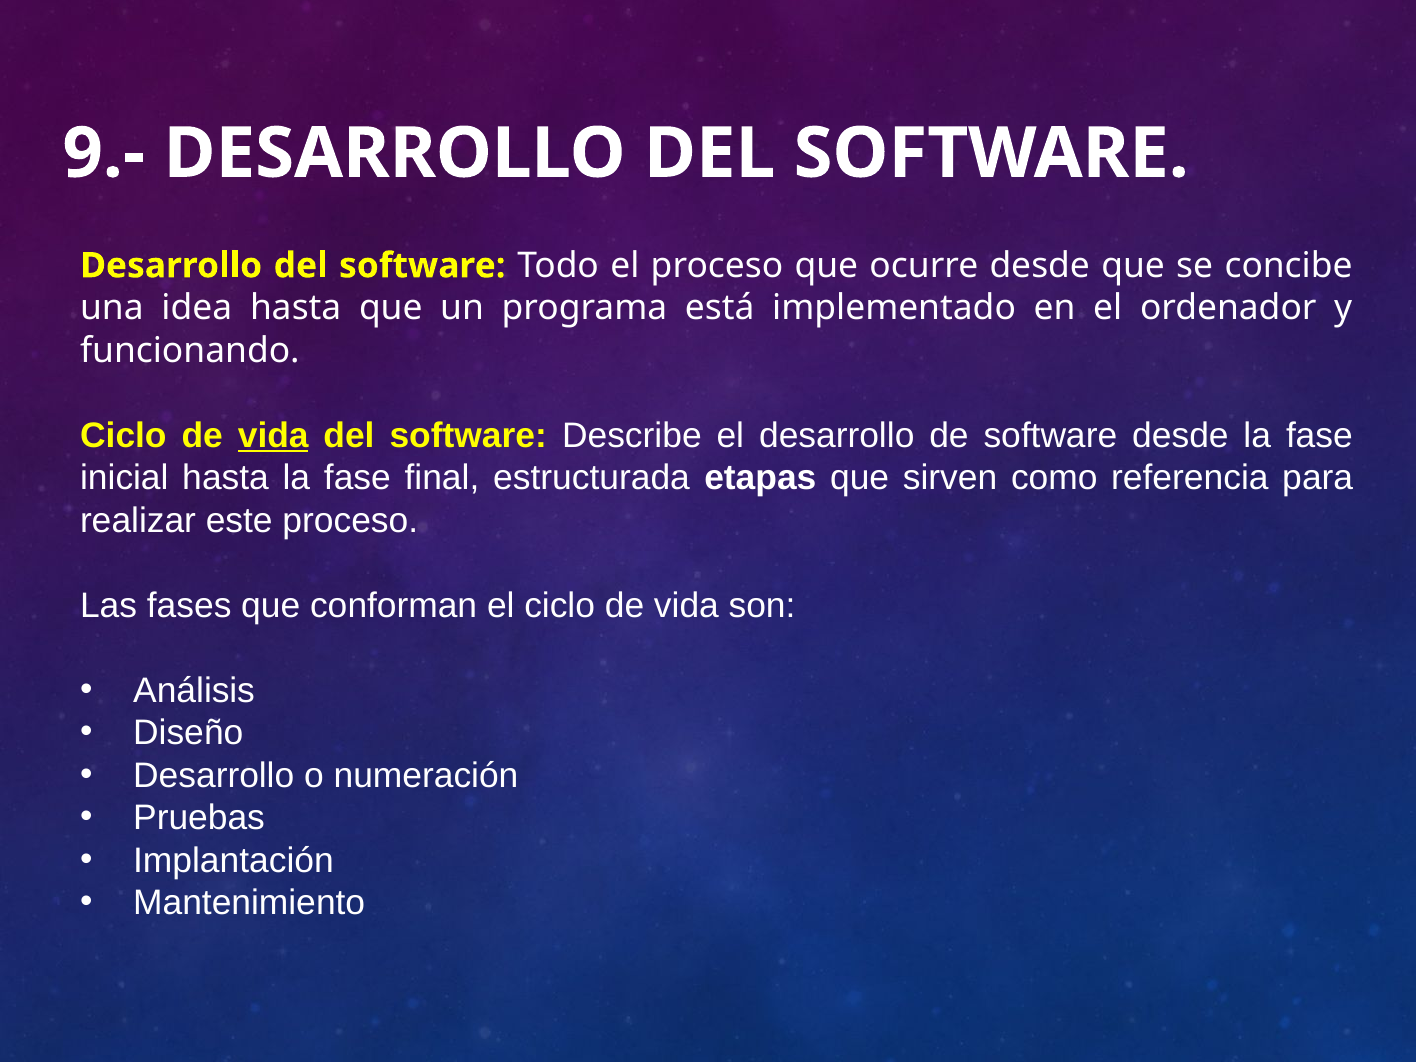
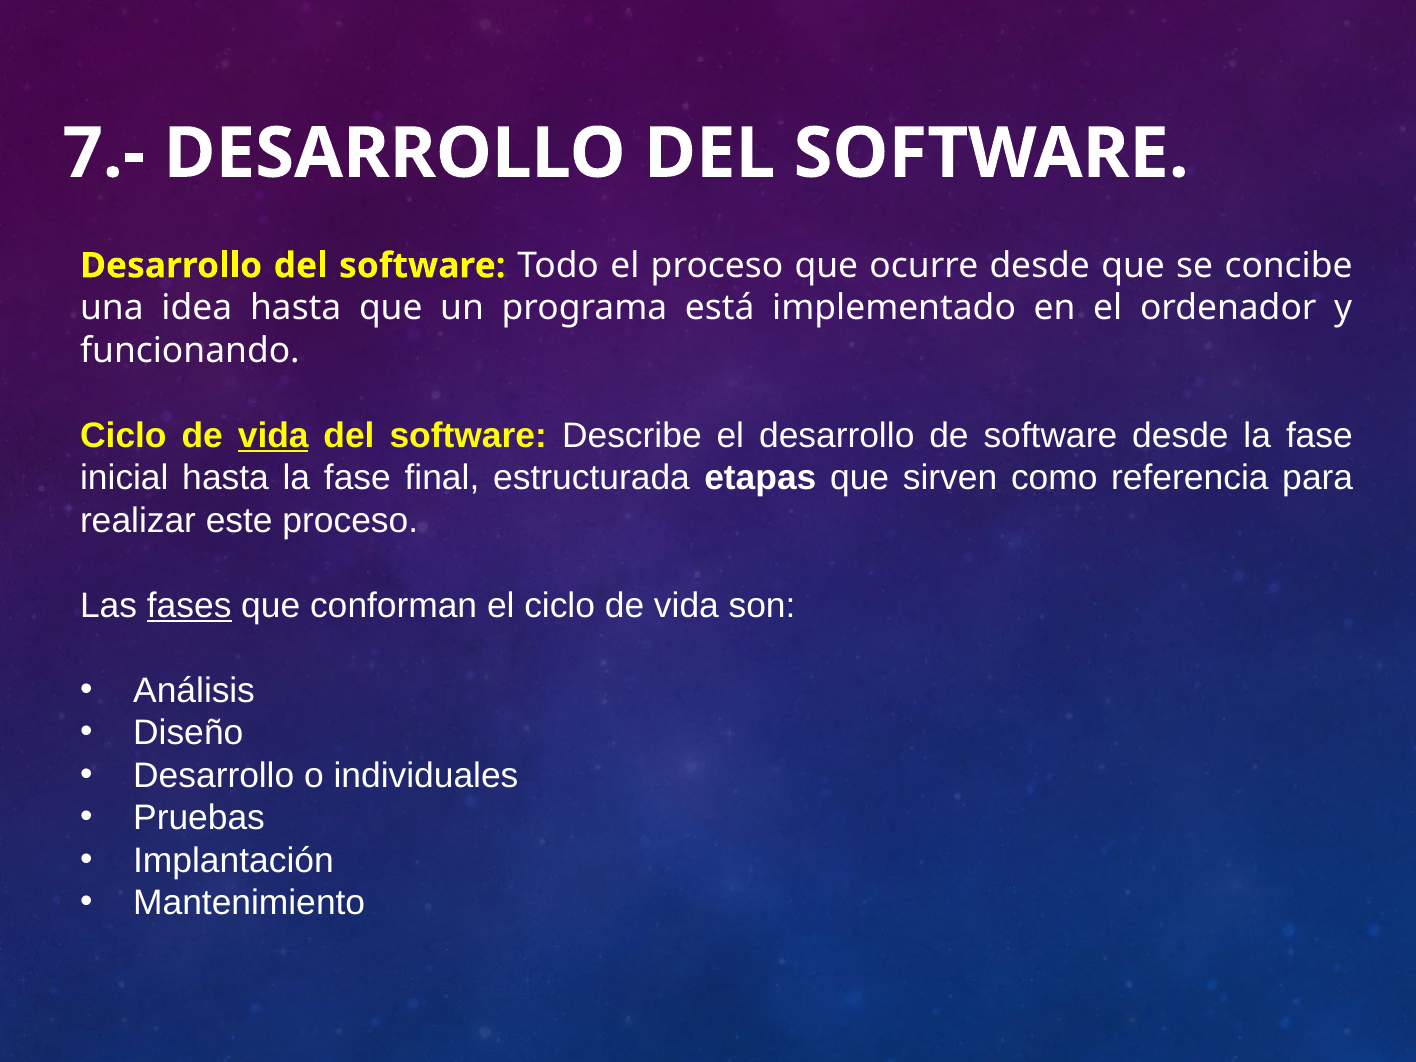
9.-: 9.- -> 7.- (104, 153)
fases underline: none -> present (189, 606)
numeración: numeración -> individuales (426, 775)
